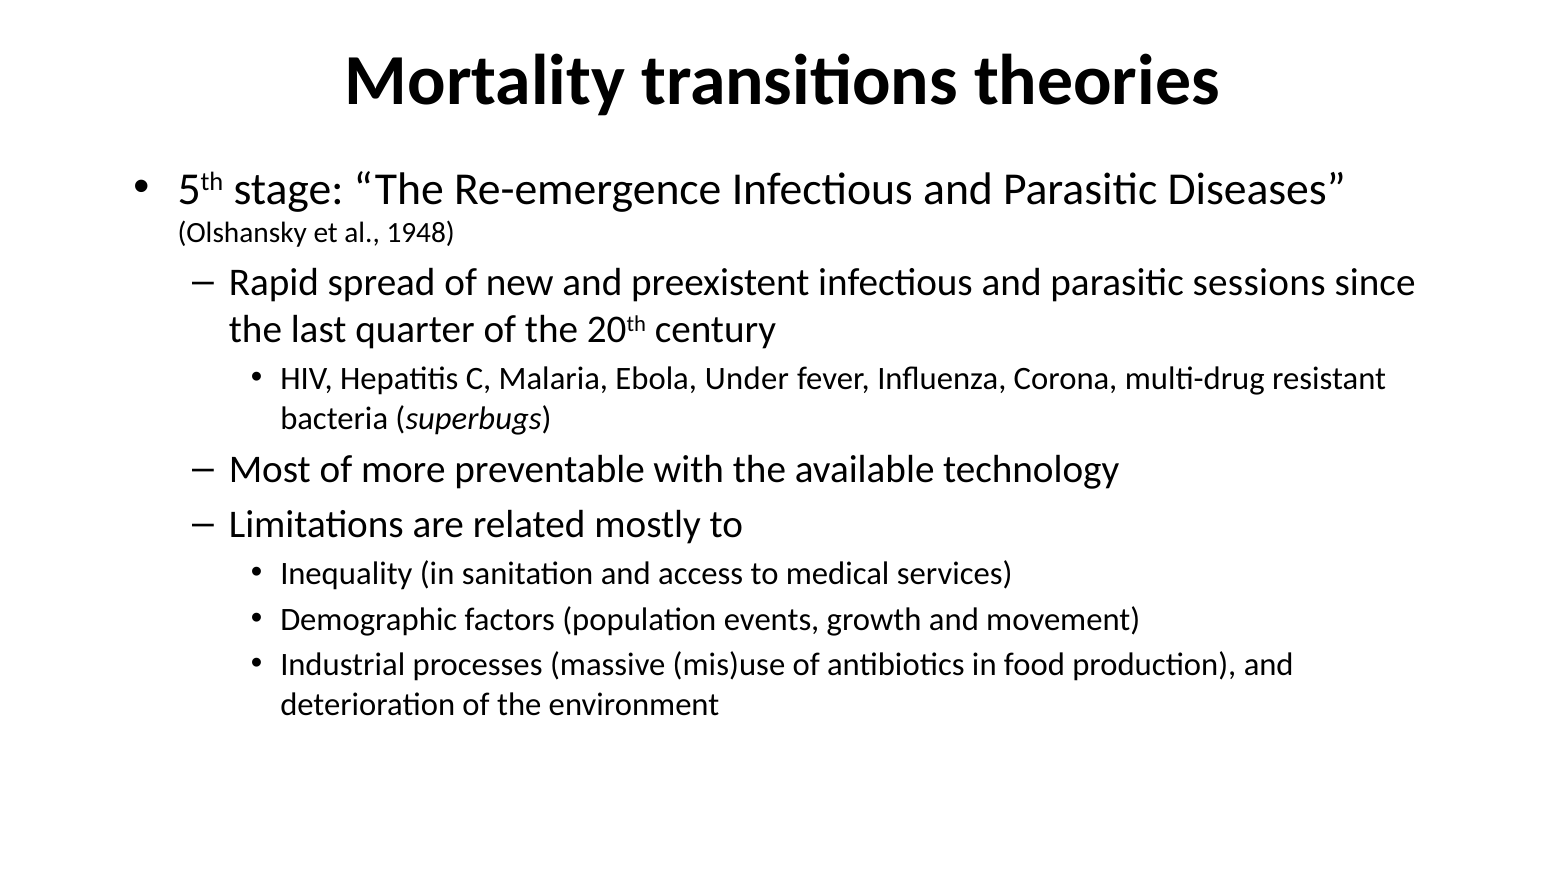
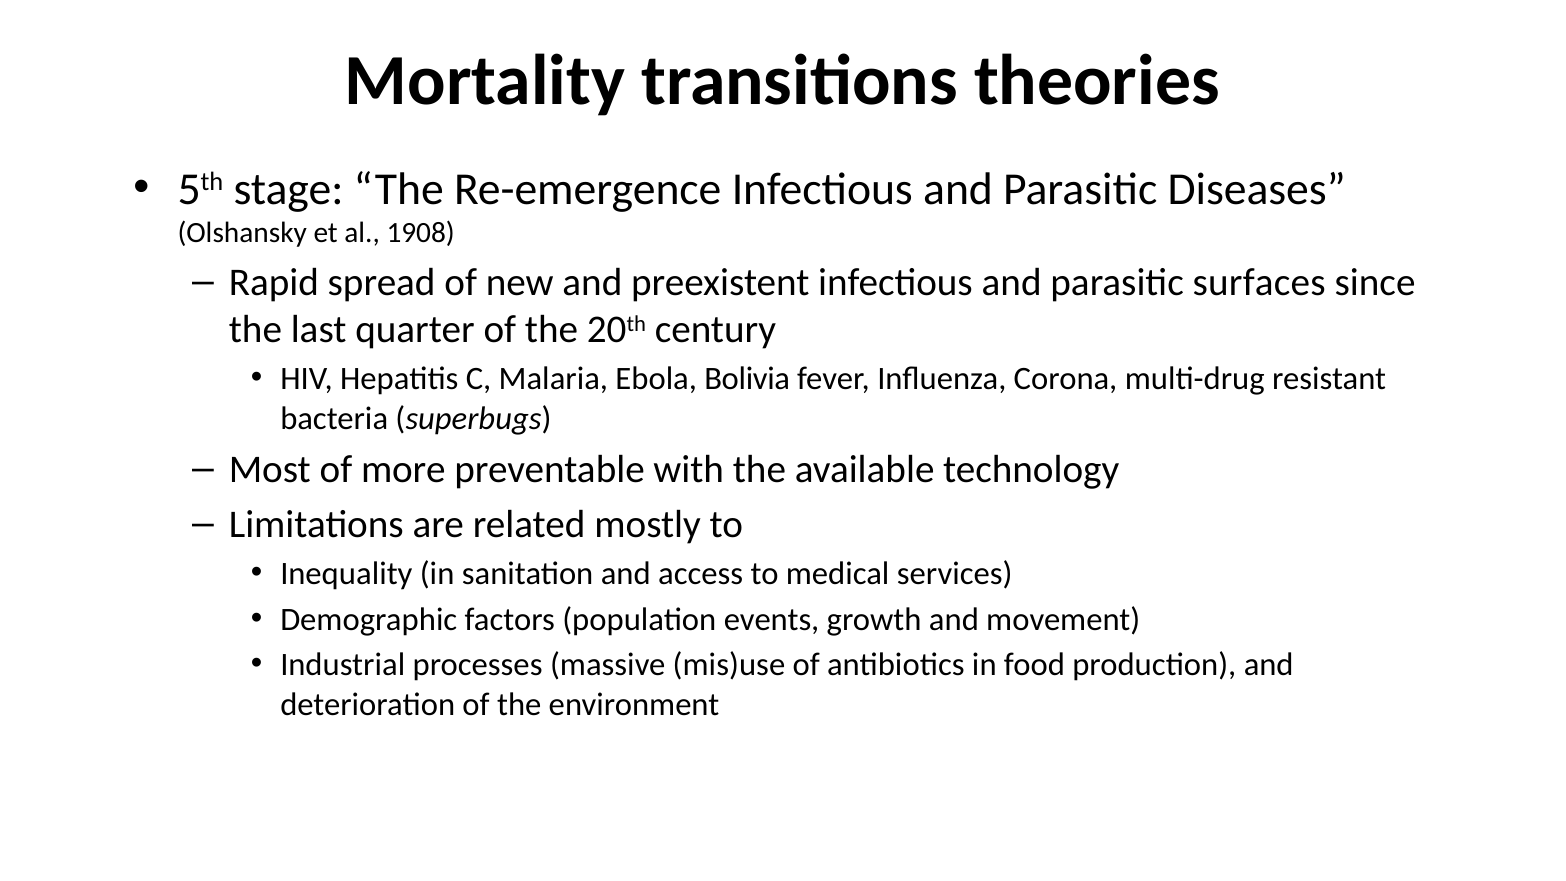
1948: 1948 -> 1908 (421, 233)
sessions: sessions -> surfaces (1259, 283)
Under: Under -> Bolivia (747, 379)
